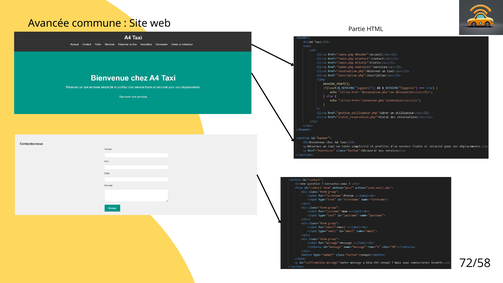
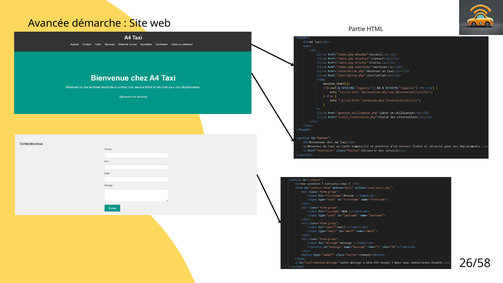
commune: commune -> démarche (97, 23)
72/58: 72/58 -> 26/58 (475, 263)
